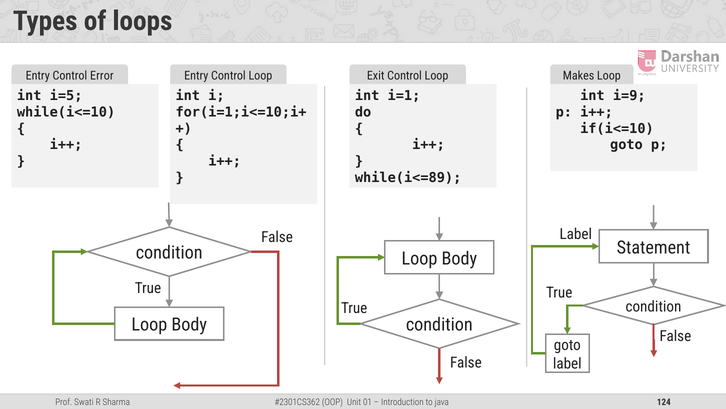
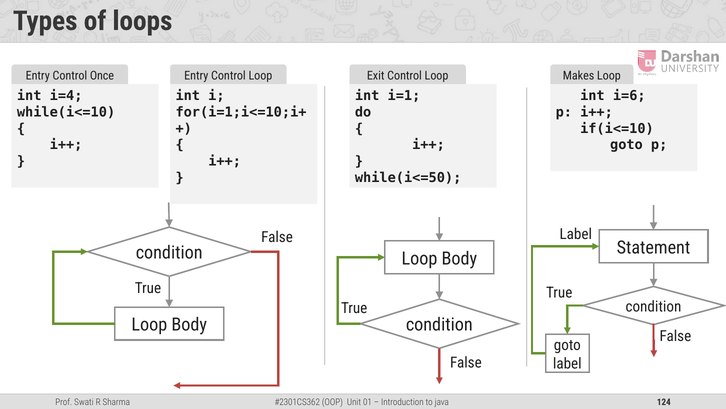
Error: Error -> Once (102, 75)
i=5: i=5 -> i=4 (66, 96)
i=9: i=9 -> i=6 (629, 96)
while(i<=89: while(i<=89 -> while(i<=50 (408, 177)
